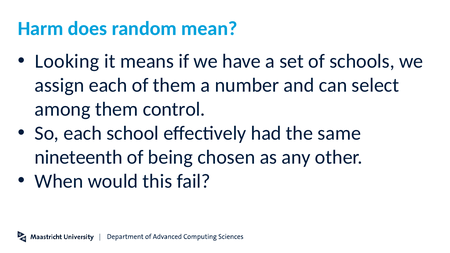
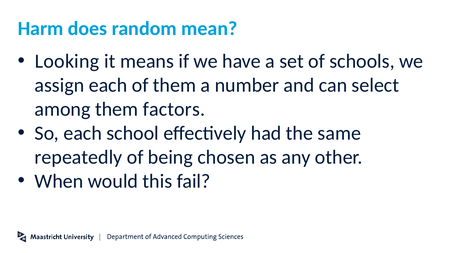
control: control -> factors (174, 109)
nineteenth: nineteenth -> repeatedly (78, 157)
